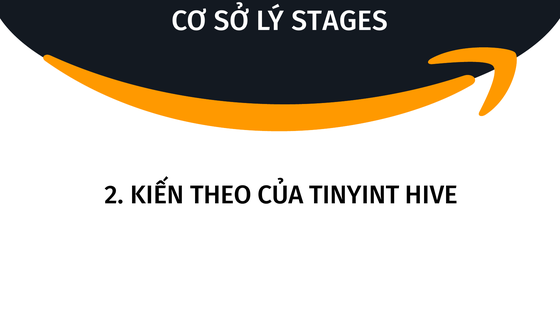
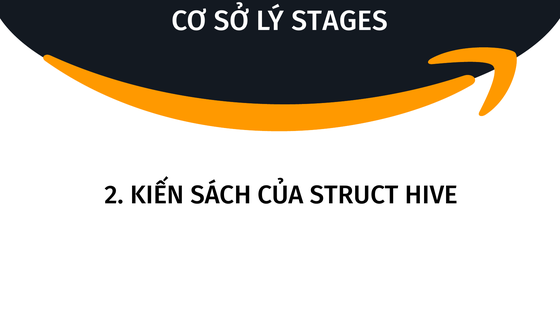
THEO: THEO -> SÁCH (221, 195)
TINYINT: TINYINT -> STRUCT (354, 195)
